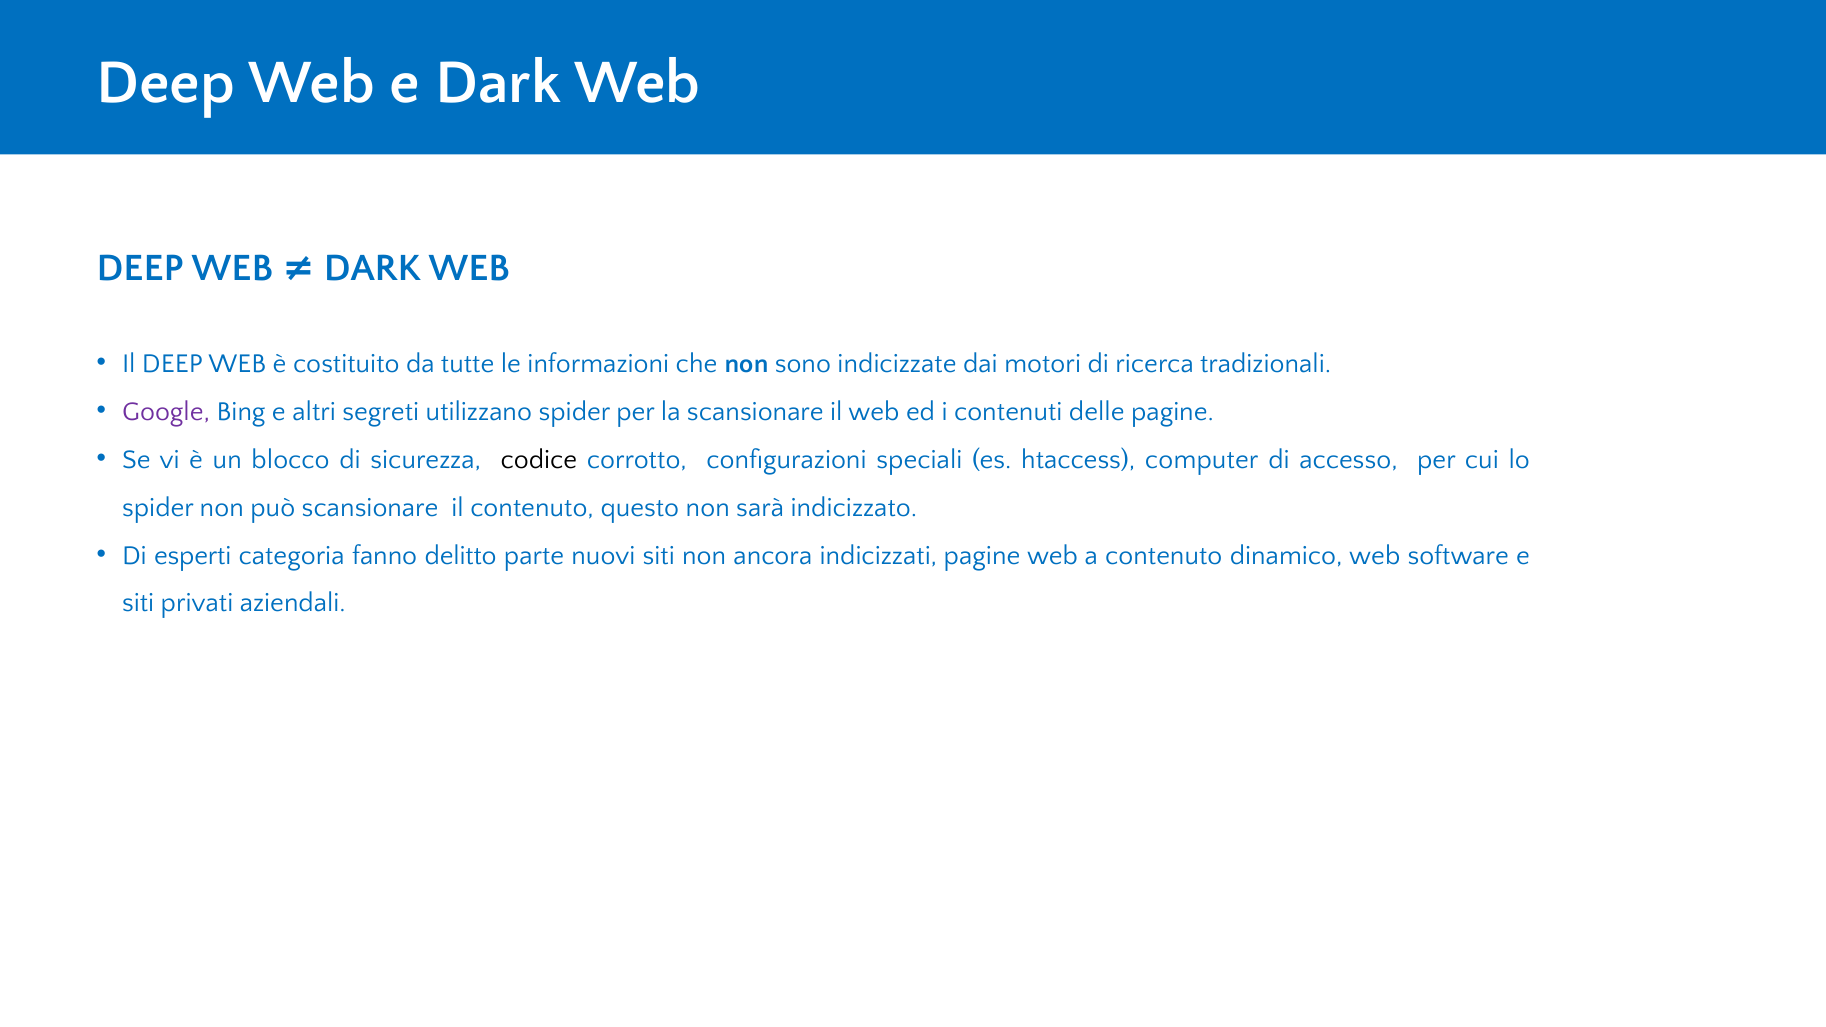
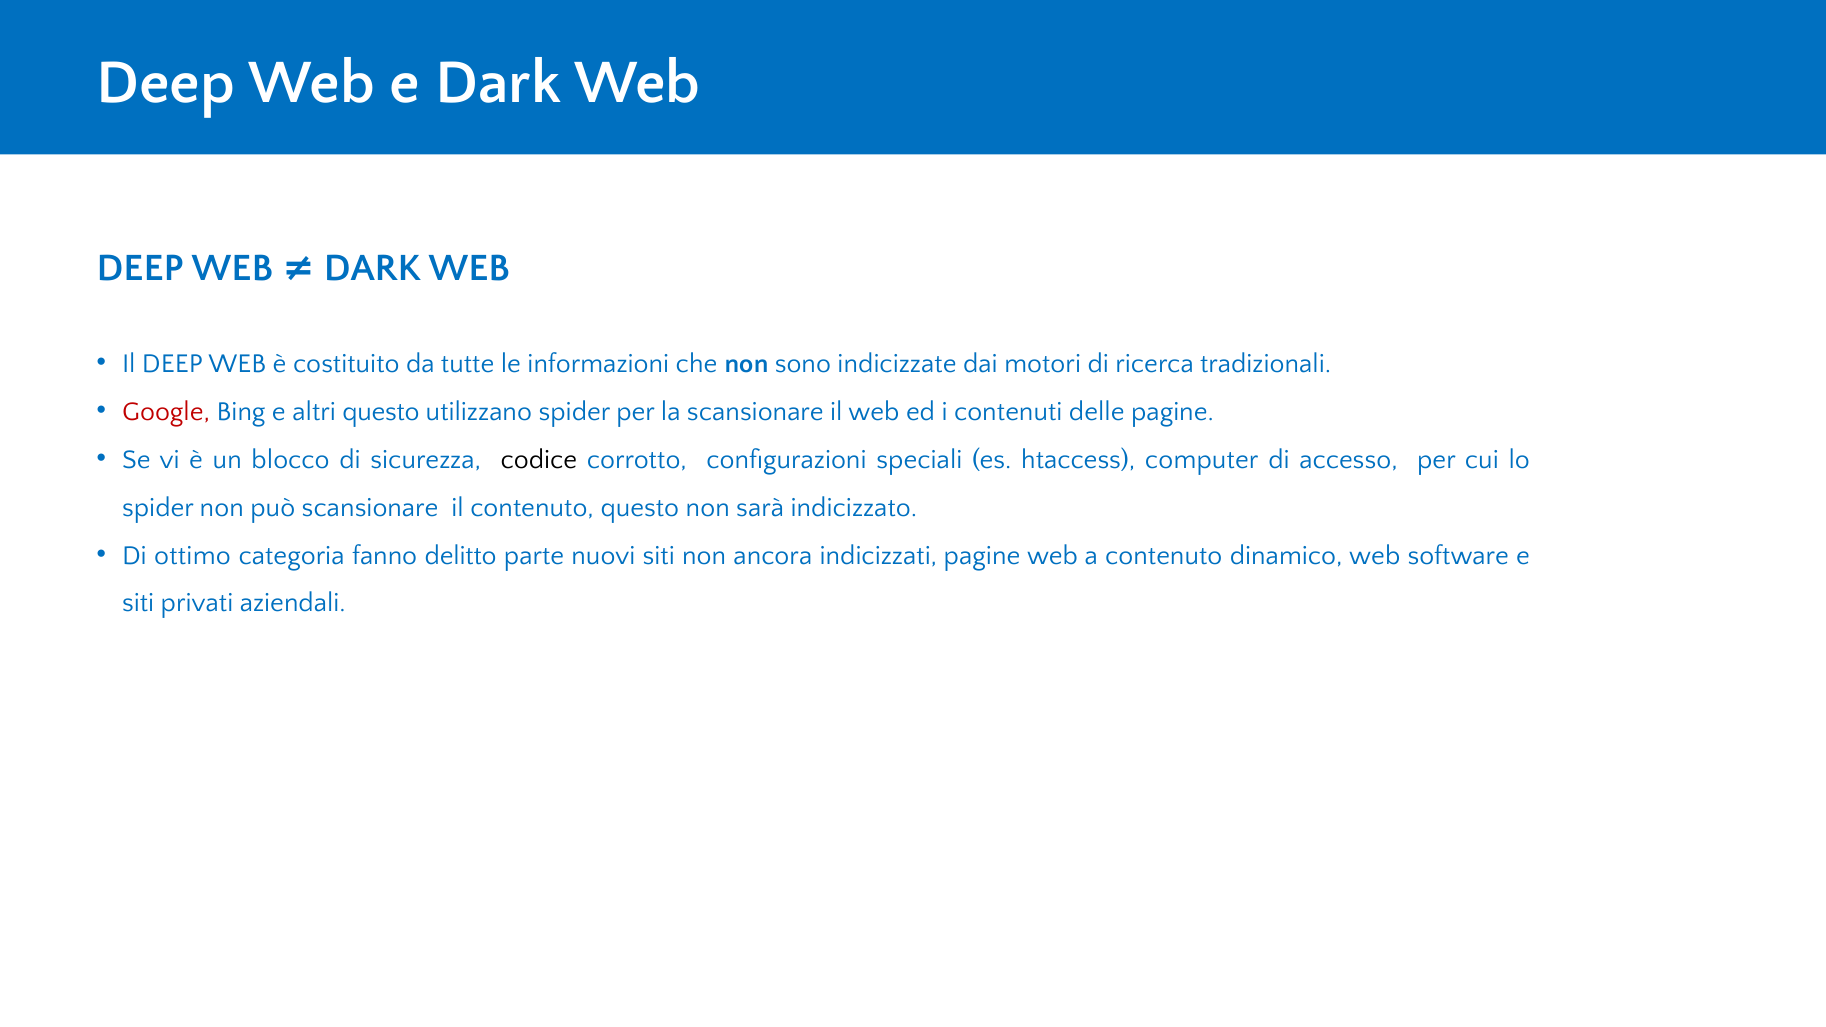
Google colour: purple -> red (166, 412)
altri segreti: segreti -> questo (381, 412)
esperti: esperti -> ottimo (192, 555)
